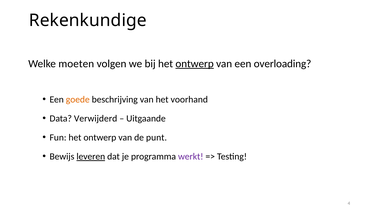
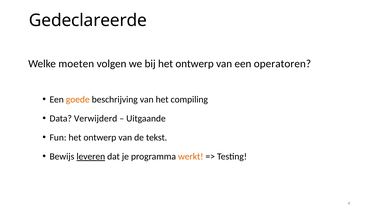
Rekenkundige: Rekenkundige -> Gedeclareerde (88, 20)
ontwerp underline: present -> none (195, 64)
overloading: overloading -> operatoren (282, 64)
voorhand: voorhand -> compiling (189, 100)
punt: punt -> tekst (157, 138)
werkt colour: purple -> orange (191, 157)
